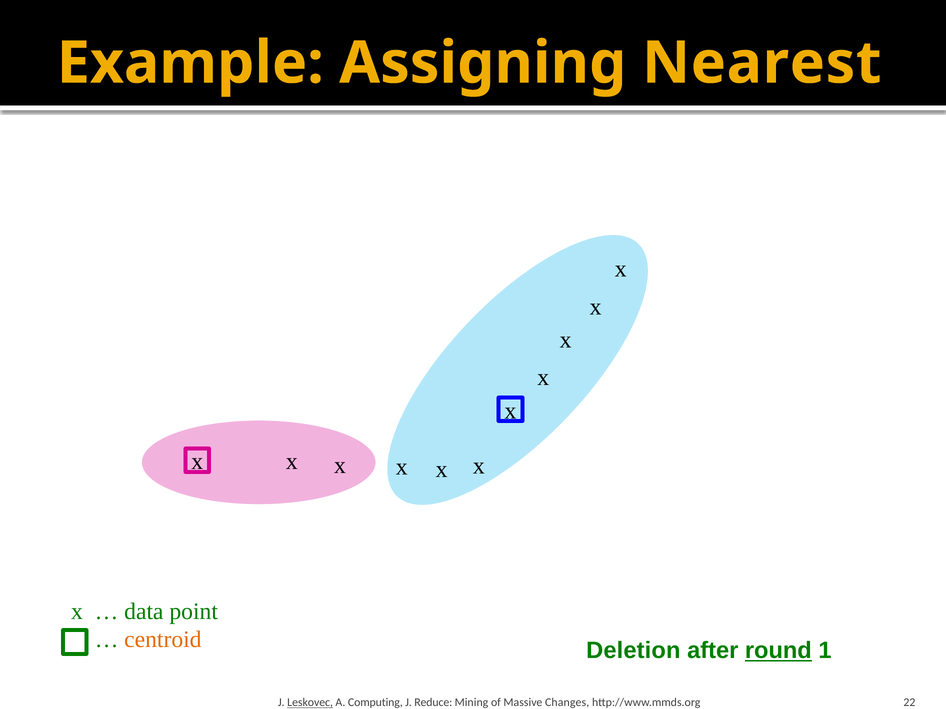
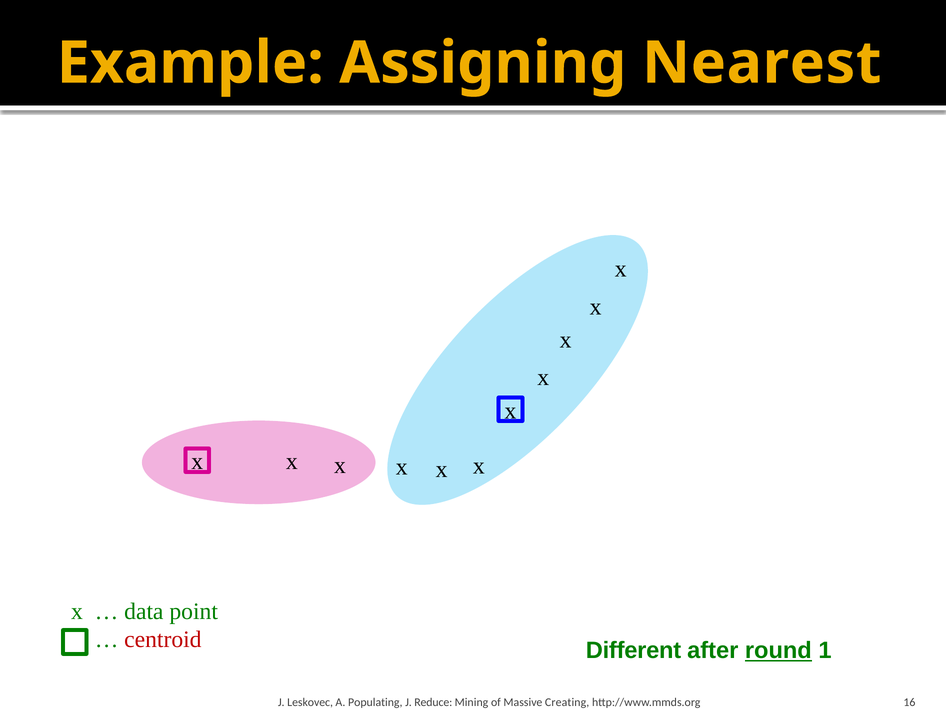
centroid colour: orange -> red (163, 640)
Deletion: Deletion -> Different (633, 651)
Leskovec underline: present -> none (310, 703)
Computing: Computing -> Populating (375, 703)
Changes: Changes -> Creating (567, 703)
22: 22 -> 16 (909, 703)
